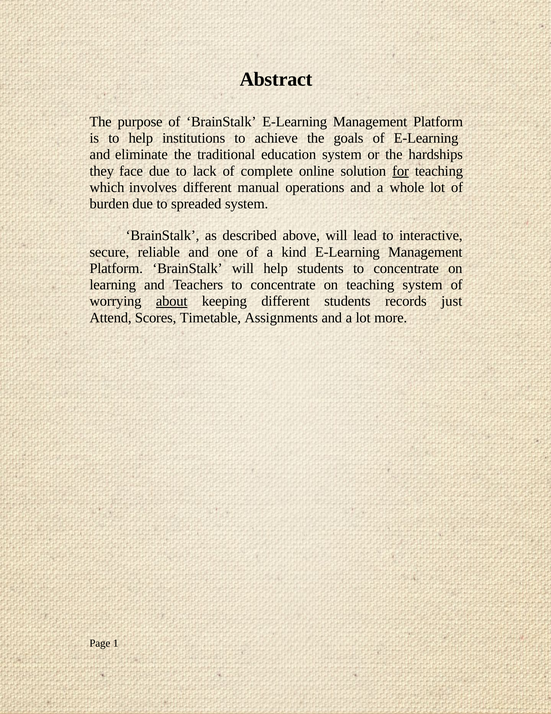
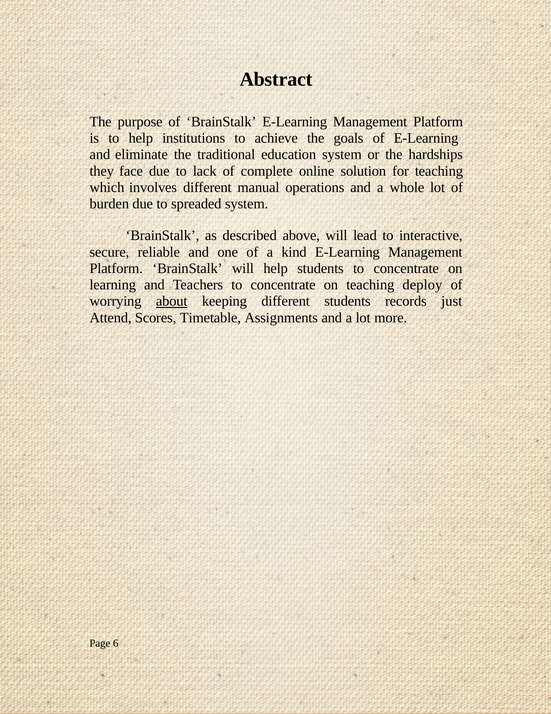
for underline: present -> none (401, 171)
teaching system: system -> deploy (422, 284)
1: 1 -> 6 (116, 643)
